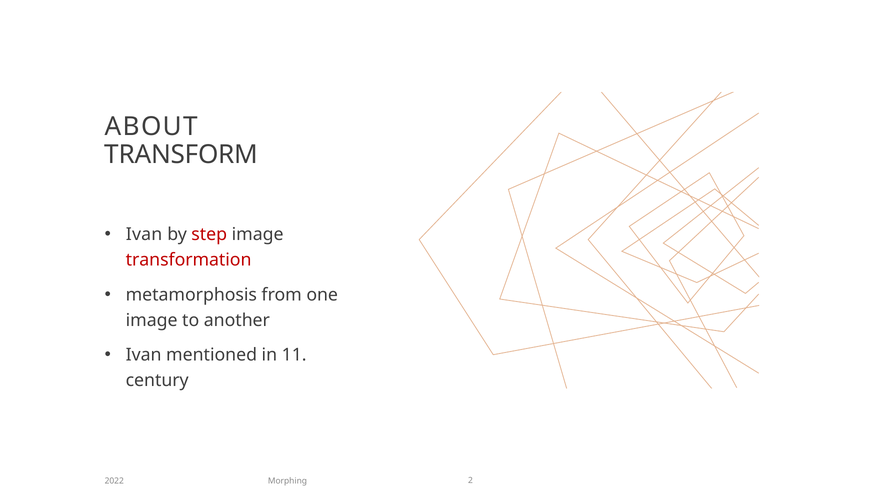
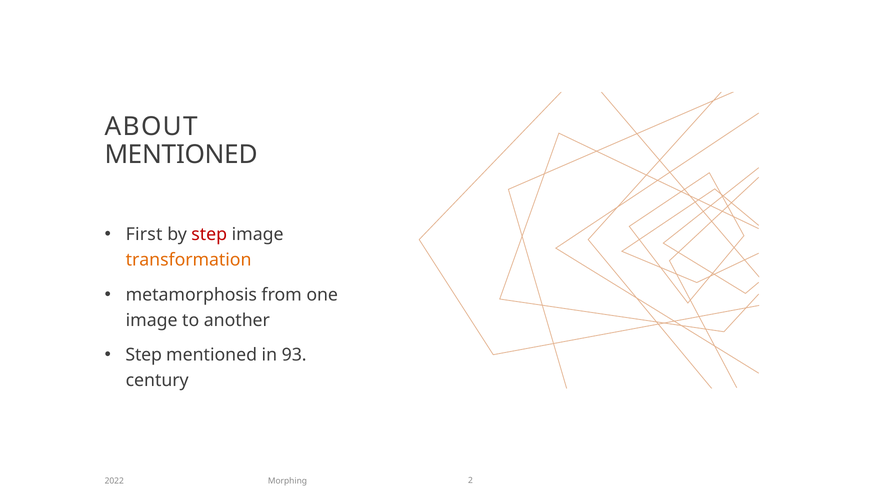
TRANSFORM: TRANSFORM -> MENTIONED (181, 155)
Ivan: Ivan -> First (144, 234)
transformation colour: red -> orange (189, 260)
Ivan: Ivan -> Step (144, 355)
11: 11 -> 93 (294, 355)
